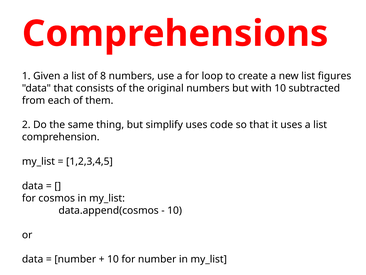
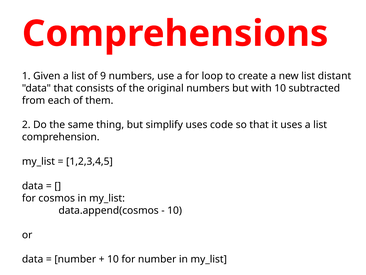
8: 8 -> 9 (103, 76)
figures: figures -> distant (334, 76)
